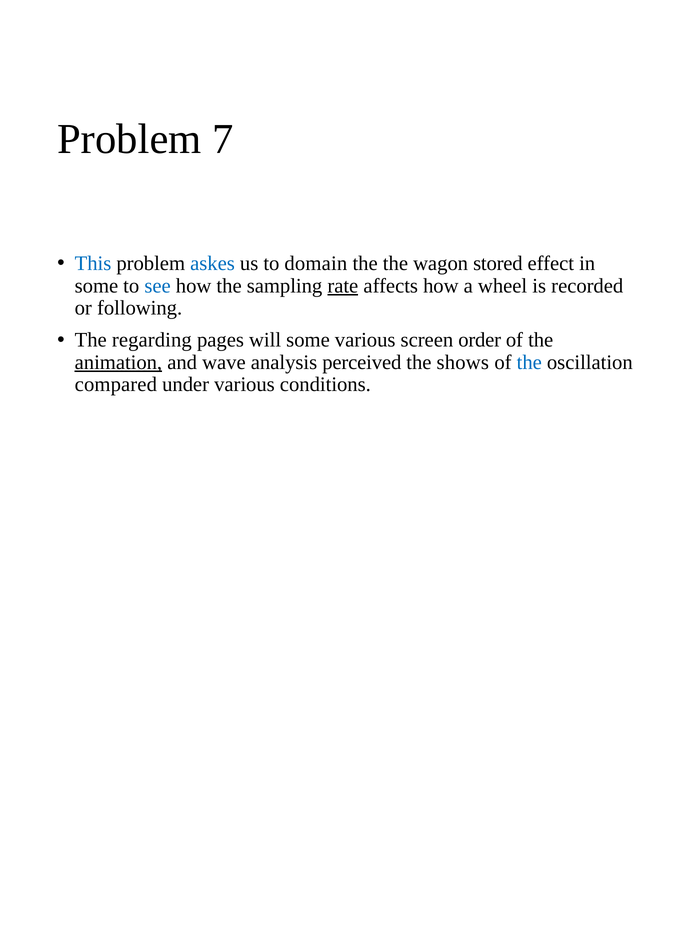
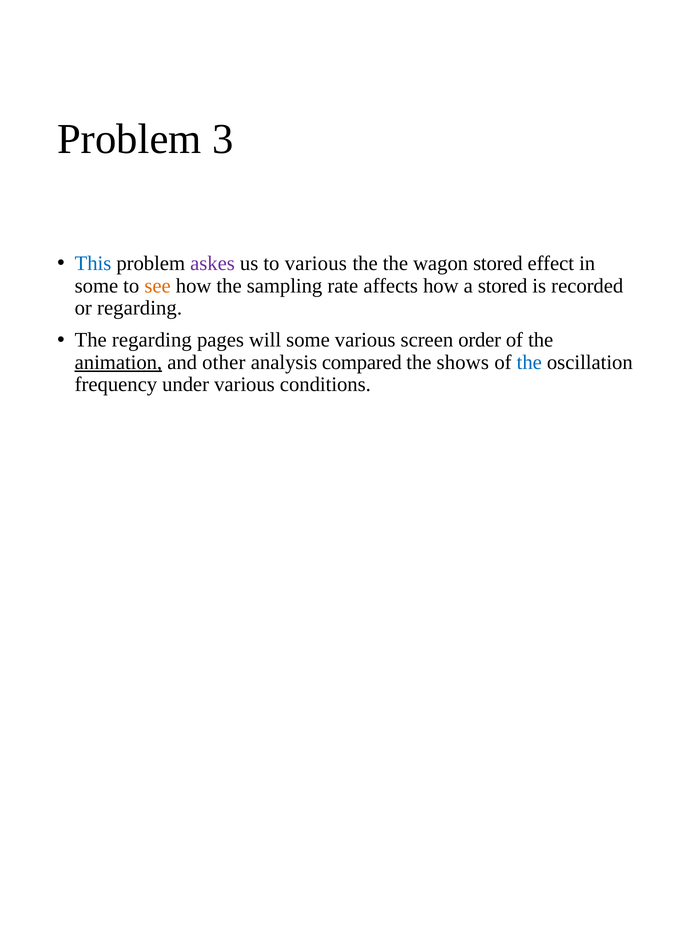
7: 7 -> 3 (223, 139)
askes colour: blue -> purple (213, 263)
to domain: domain -> various (316, 263)
see colour: blue -> orange (158, 286)
rate underline: present -> none (343, 286)
a wheel: wheel -> stored (503, 286)
or following: following -> regarding (140, 308)
wave: wave -> other (224, 362)
perceived: perceived -> compared (362, 362)
compared: compared -> frequency (116, 385)
